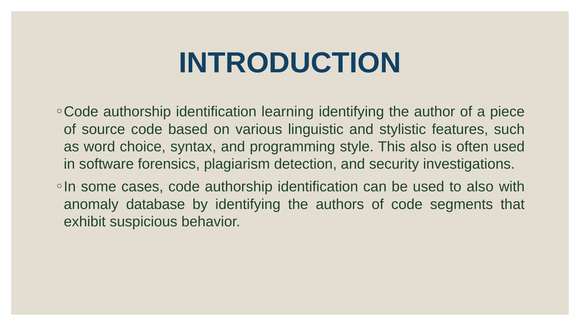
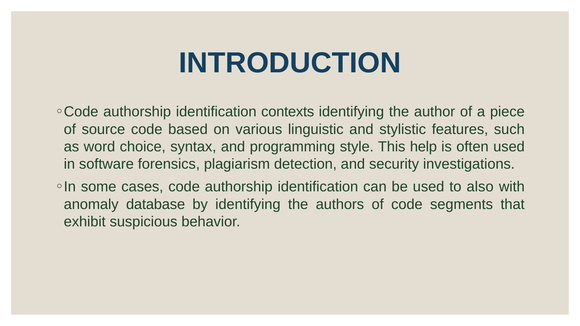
learning: learning -> contexts (288, 112)
This also: also -> help (423, 147)
